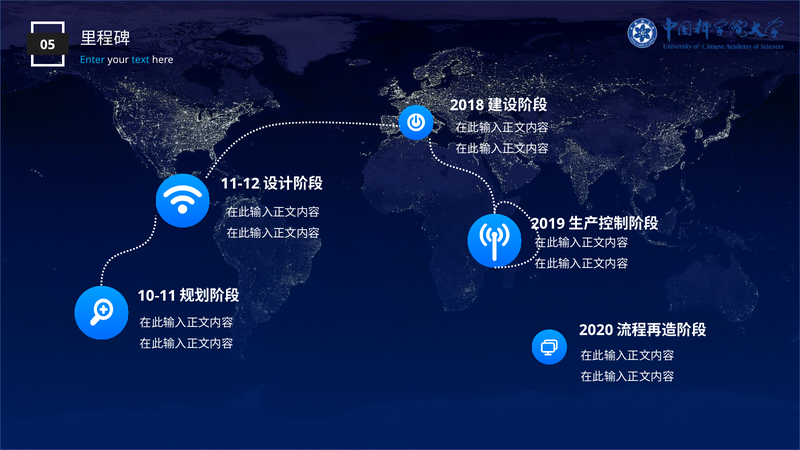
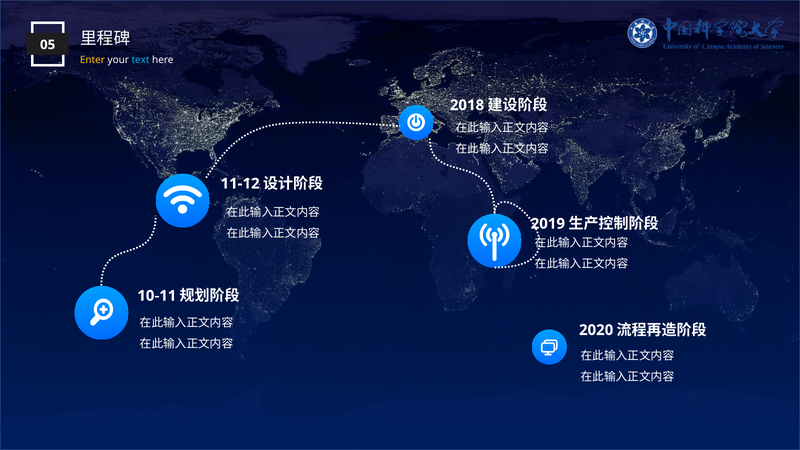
Enter colour: light blue -> yellow (92, 60)
